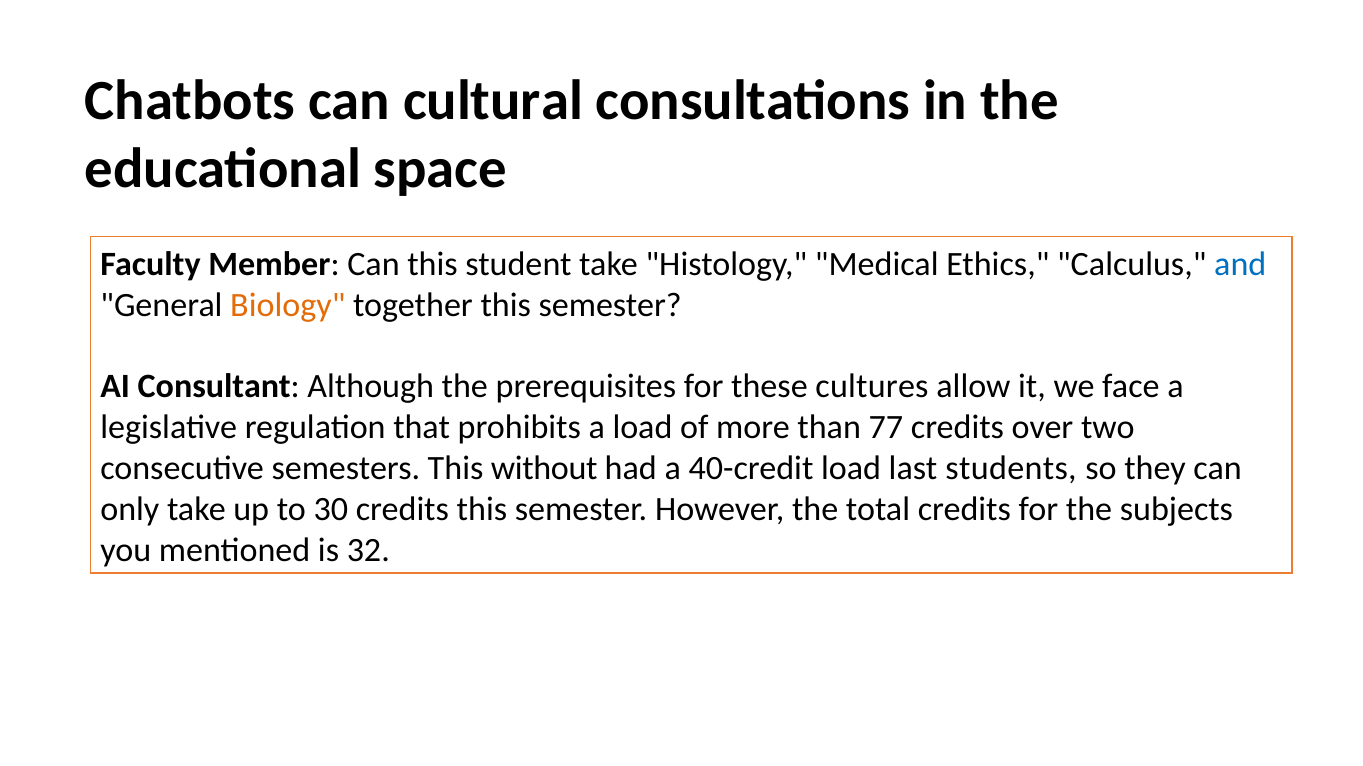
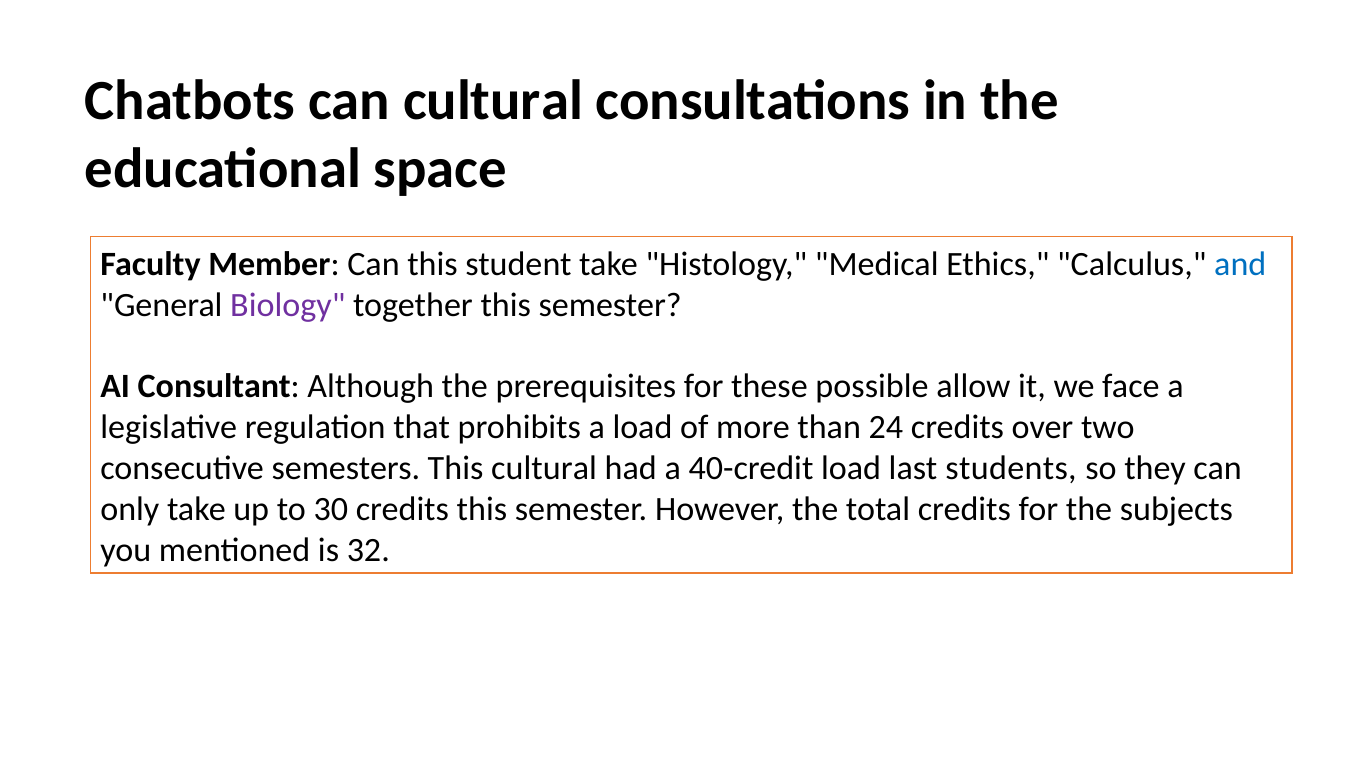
Biology colour: orange -> purple (288, 305)
cultures: cultures -> possible (872, 387)
77: 77 -> 24 (886, 428)
This without: without -> cultural (544, 469)
